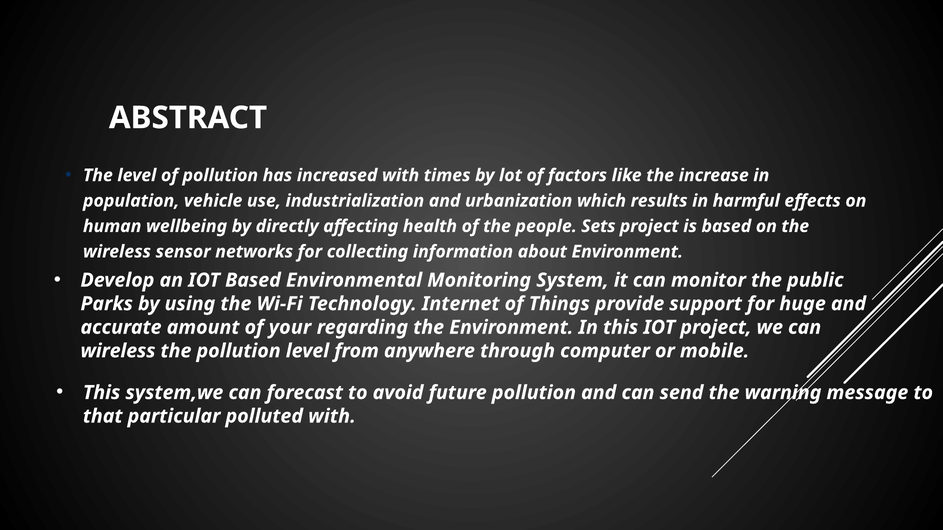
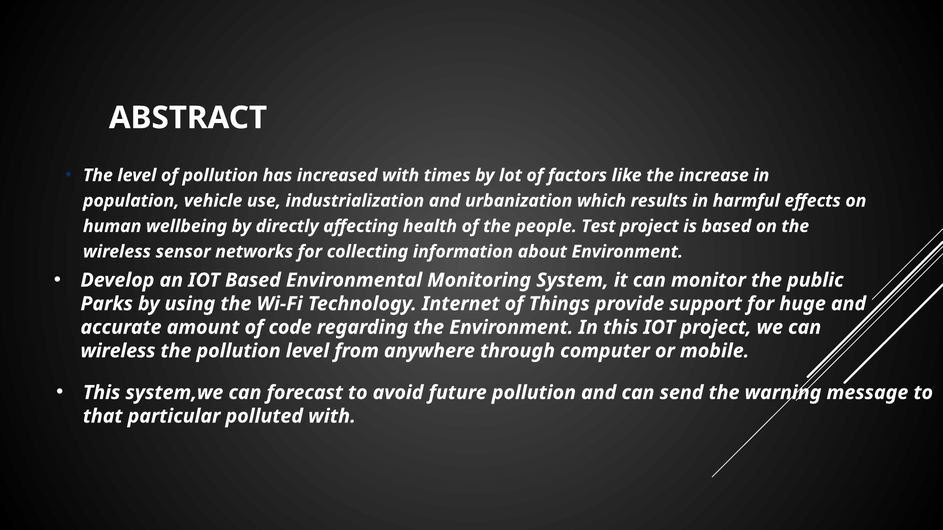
Sets: Sets -> Test (598, 226)
your: your -> code (290, 328)
